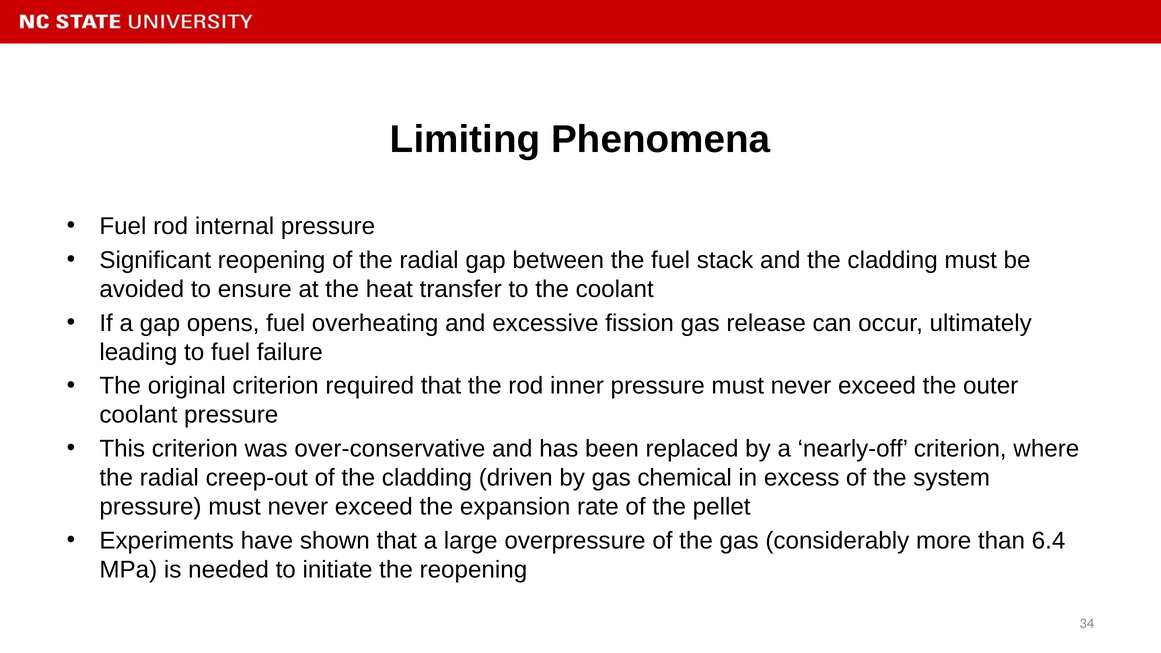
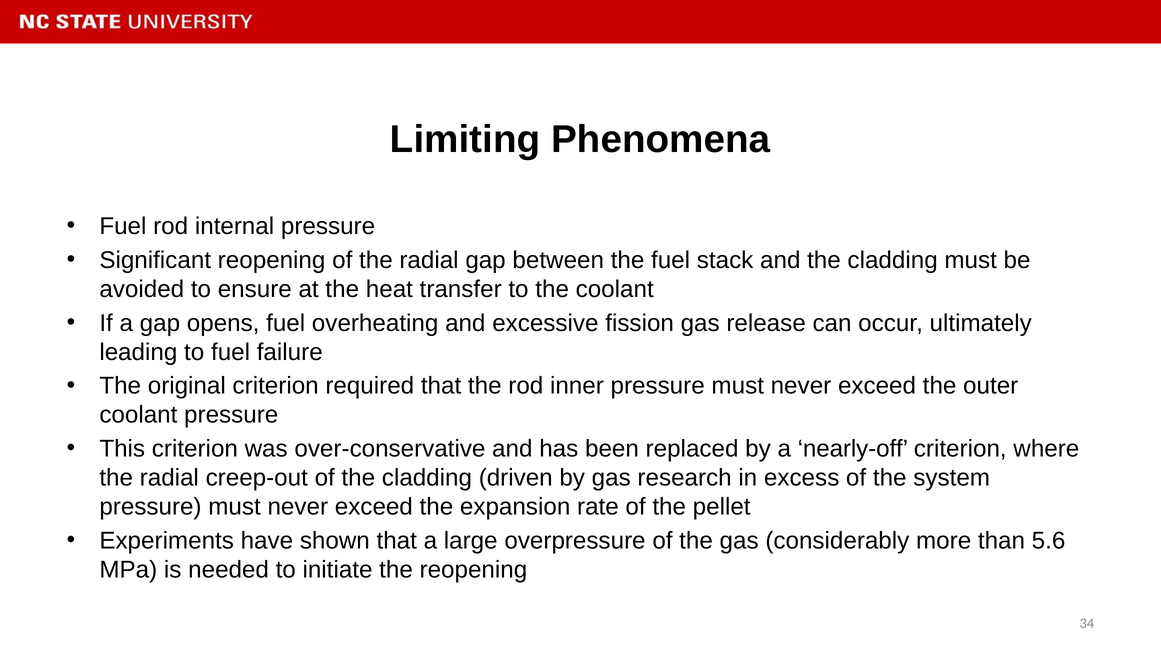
chemical: chemical -> research (685, 478)
6.4: 6.4 -> 5.6 (1049, 541)
